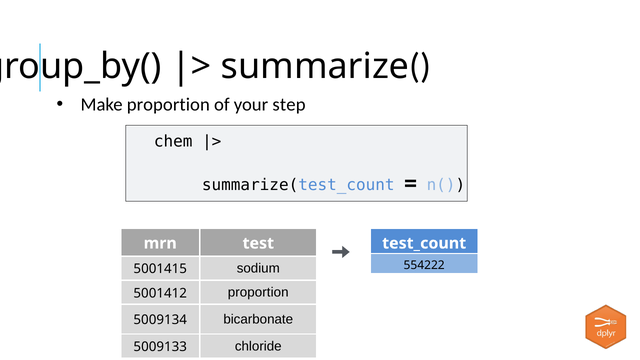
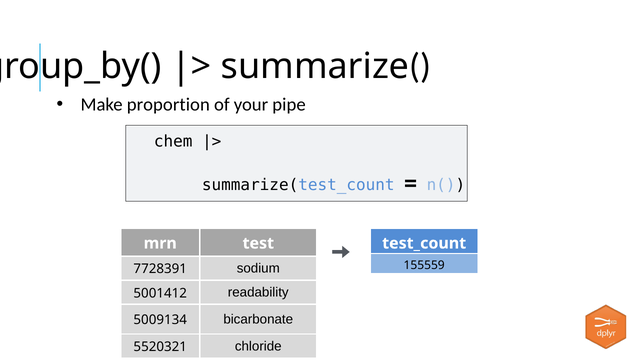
step: step -> pipe (289, 105)
554222: 554222 -> 155559 (424, 265)
5001415: 5001415 -> 7728391 (160, 269)
5001412 proportion: proportion -> readability (258, 293)
5009133: 5009133 -> 5520321 (160, 347)
